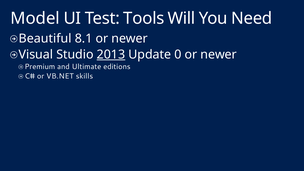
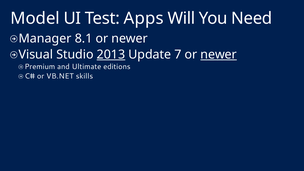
Tools: Tools -> Apps (144, 18)
Beautiful: Beautiful -> Manager (45, 39)
0: 0 -> 7 (178, 54)
newer underline: none -> present (219, 54)
